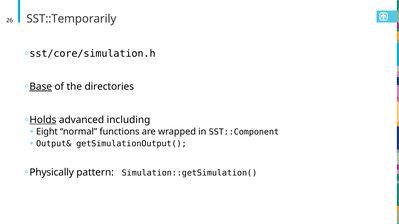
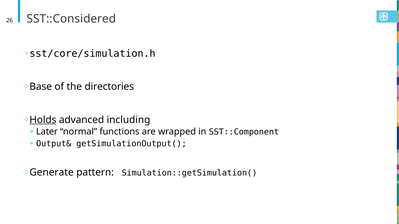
SST::Temporarily: SST::Temporarily -> SST::Considered (71, 19)
Base underline: present -> none (41, 87)
Eight: Eight -> Later (47, 132)
Physically: Physically -> Generate (52, 173)
